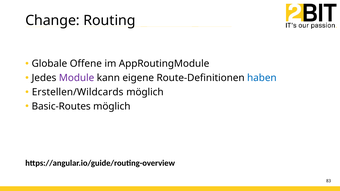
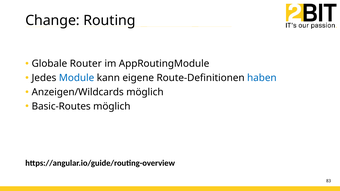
Offene: Offene -> Router (86, 64)
Module colour: purple -> blue (77, 78)
Erstellen/Wildcards: Erstellen/Wildcards -> Anzeigen/Wildcards (78, 92)
